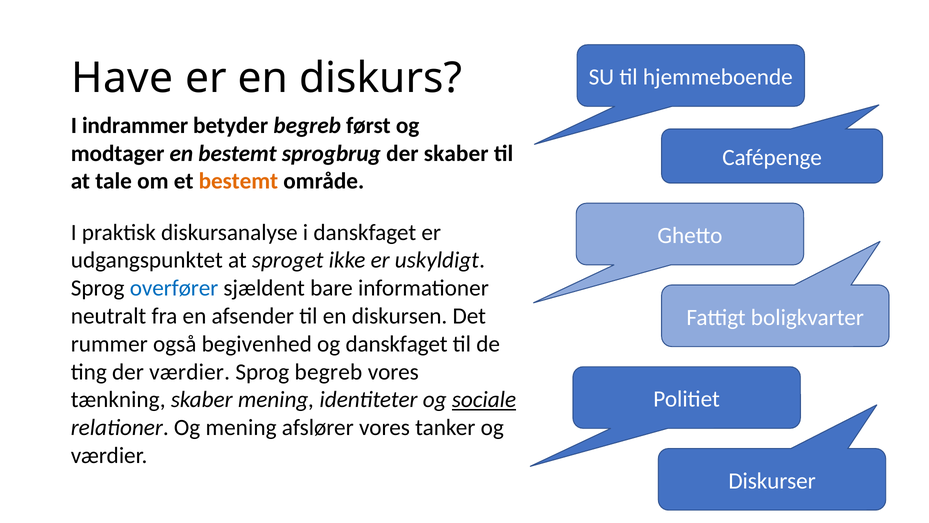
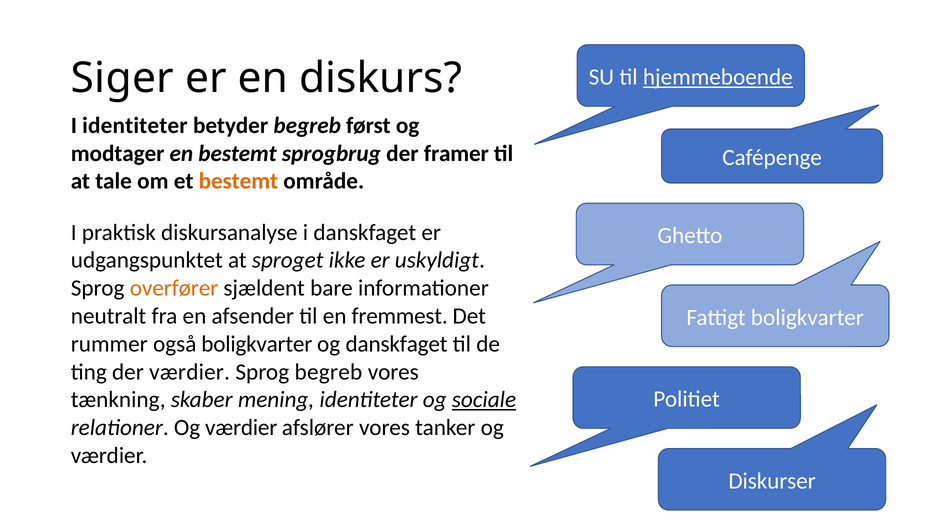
Have: Have -> Siger (122, 78)
hjemmeboende underline: none -> present (718, 77)
I indrammer: indrammer -> identiteter (135, 125)
der skaber: skaber -> framer (456, 153)
overfører colour: blue -> orange (174, 288)
diskursen: diskursen -> fremmest (400, 316)
også begivenhed: begivenhed -> boligkvarter (257, 344)
relationer Og mening: mening -> værdier (241, 427)
